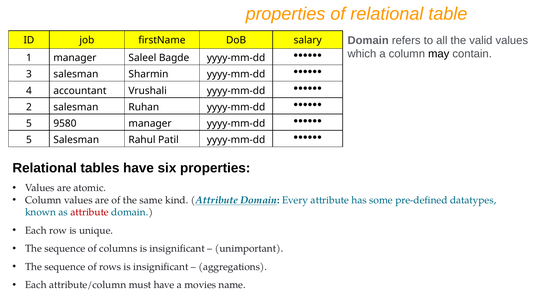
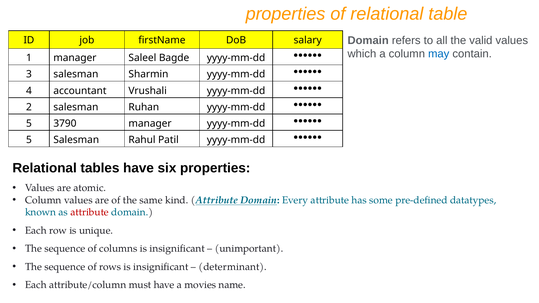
may colour: black -> blue (439, 54)
9580: 9580 -> 3790 (65, 124)
aggregations: aggregations -> determinant (233, 267)
